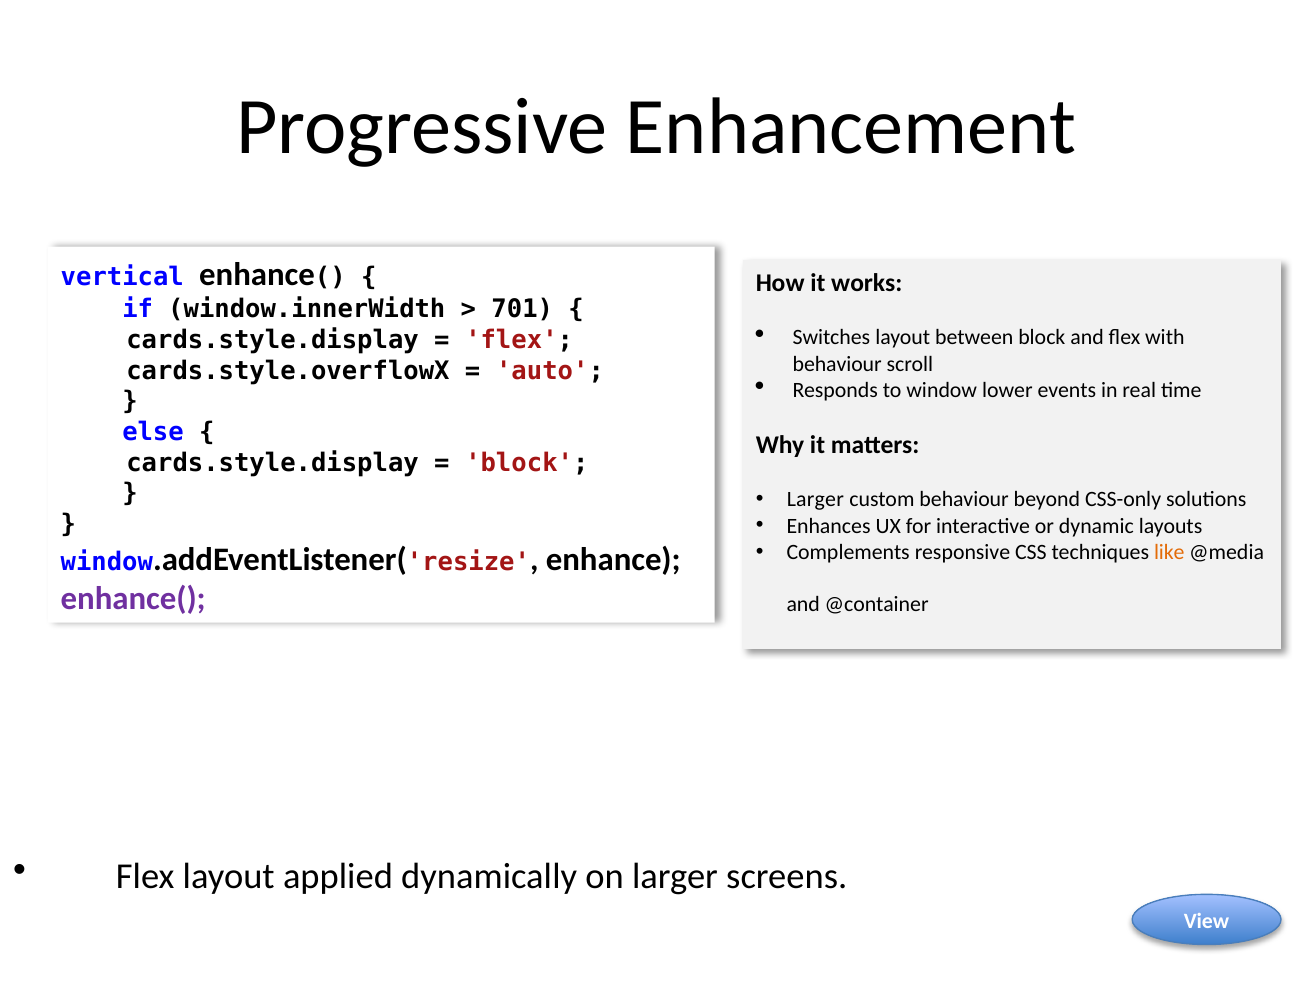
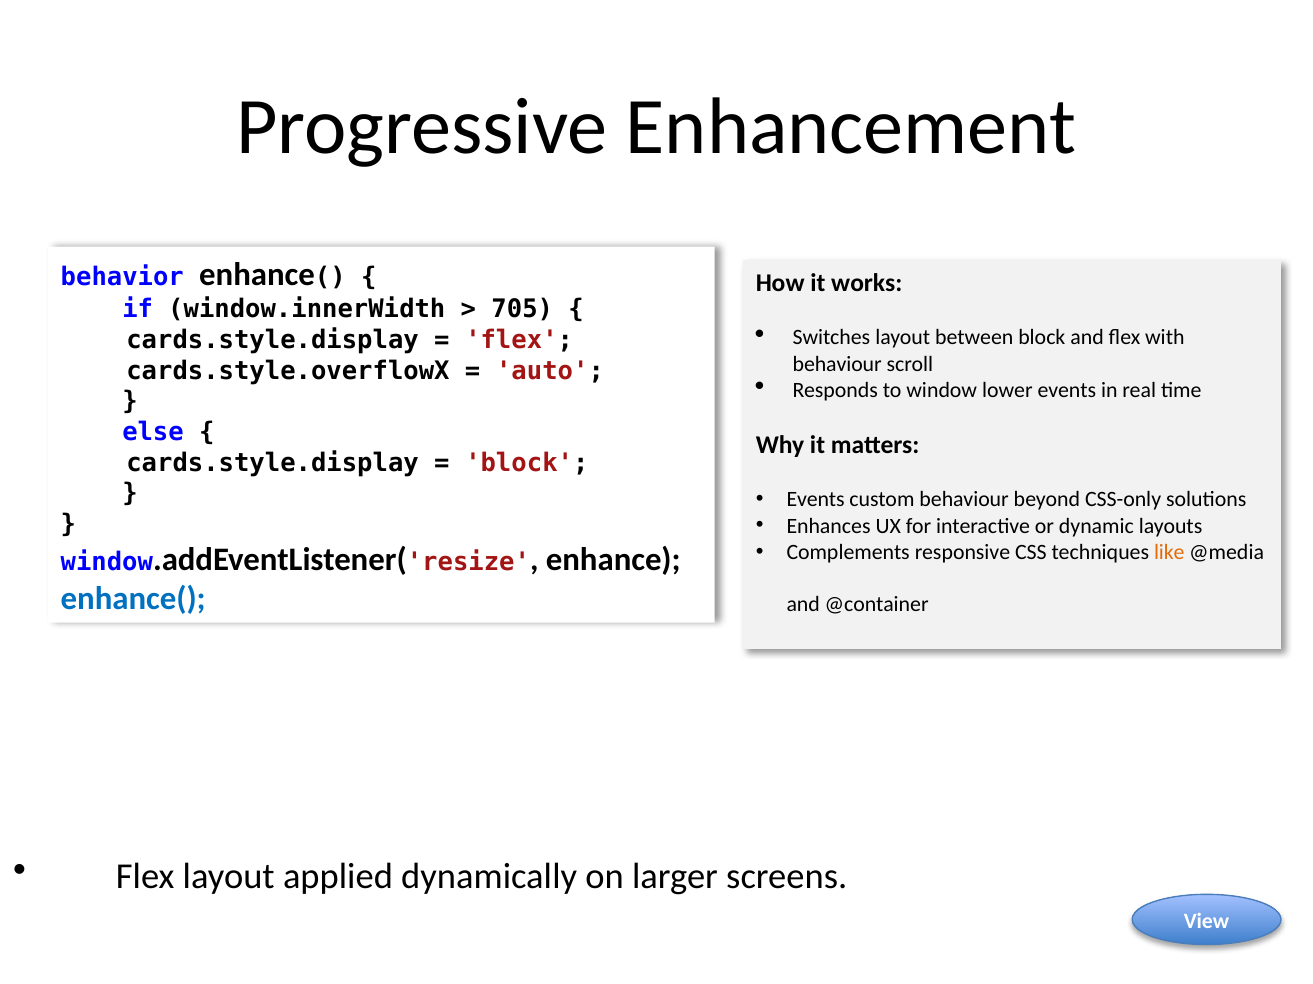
vertical: vertical -> behavior (122, 278)
701: 701 -> 705 (522, 310)
Larger: Larger -> Events (816, 500)
enhance( colour: purple -> blue (133, 599)
